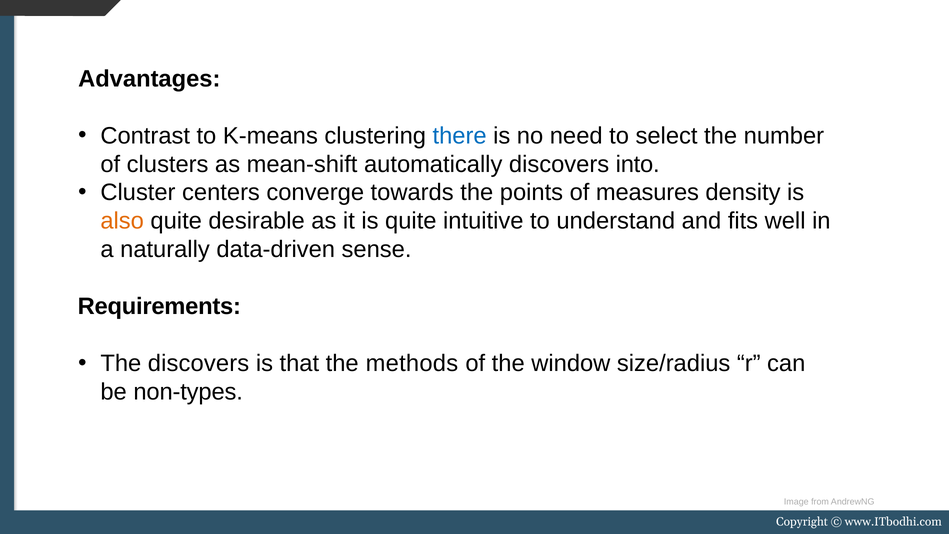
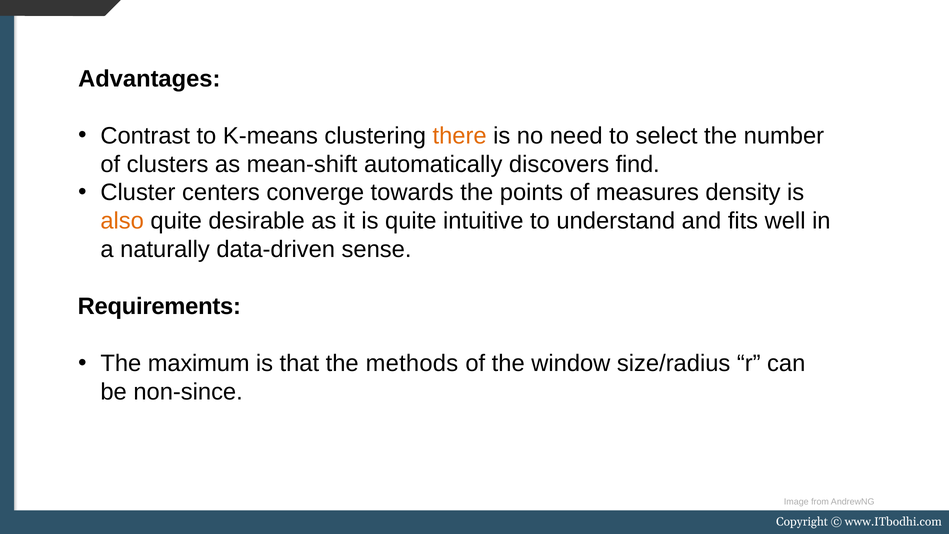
there colour: blue -> orange (460, 136)
into: into -> find (638, 164)
The discovers: discovers -> maximum (199, 363)
non-types: non-types -> non-since (188, 392)
